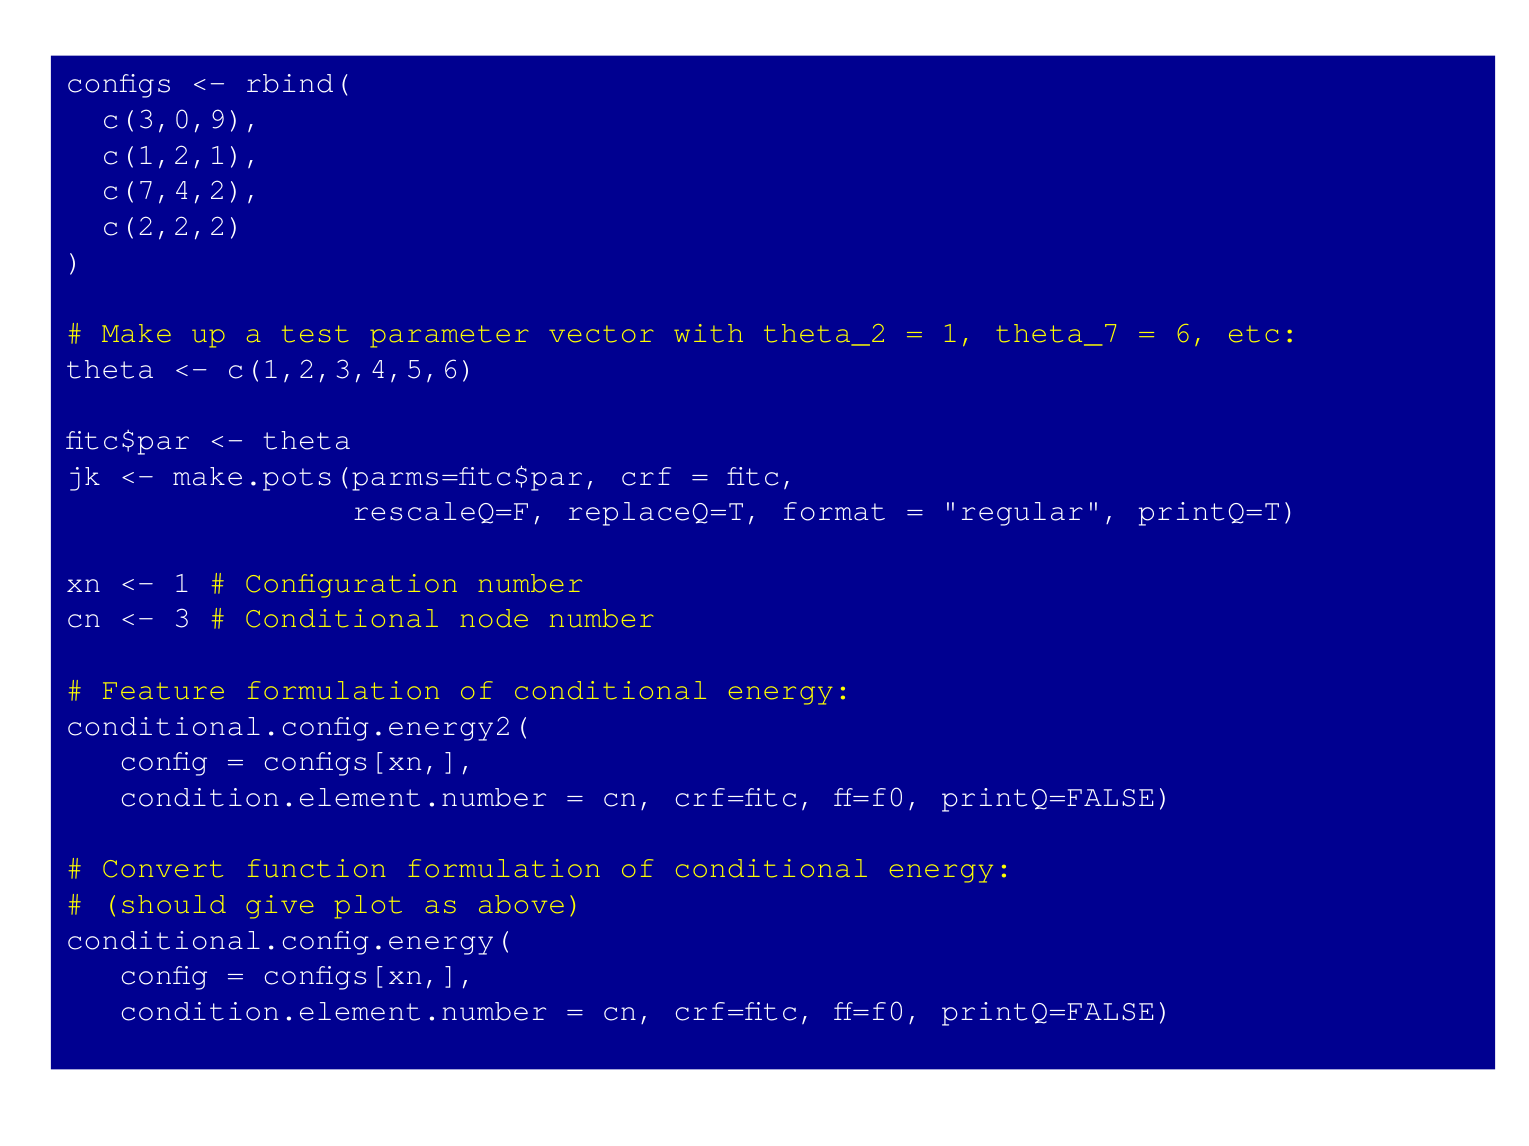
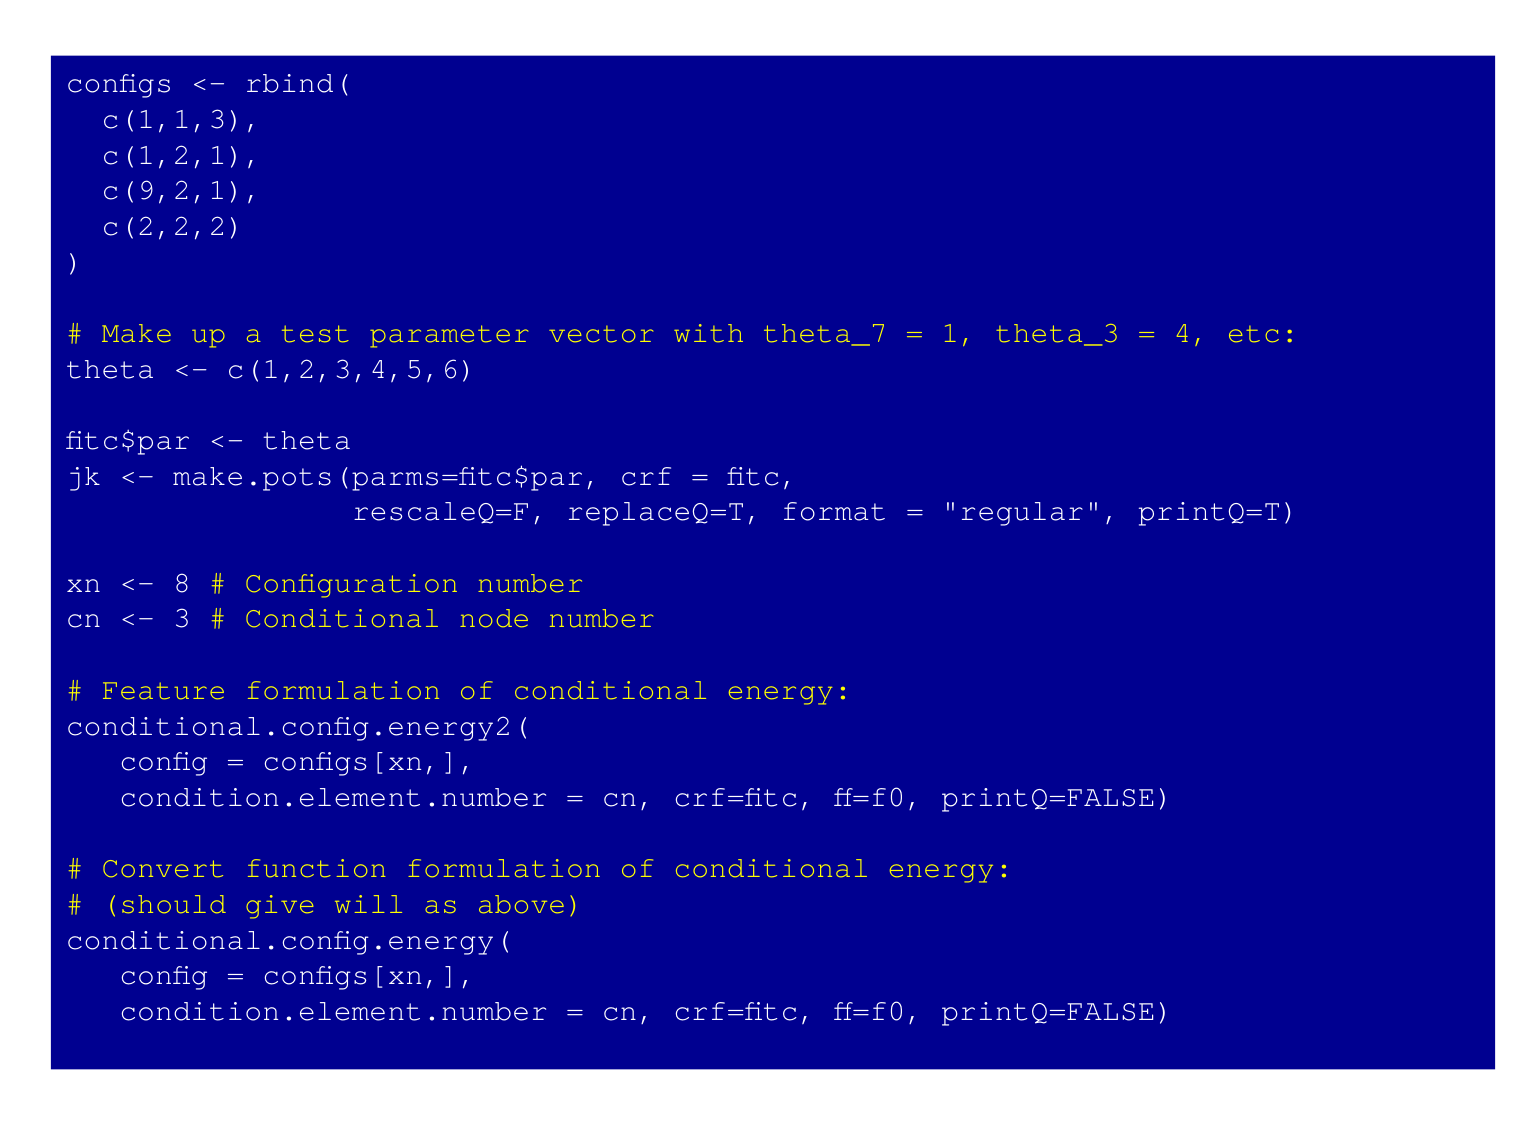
c(3,0,9: c(3,0,9 -> c(1,1,3 (182, 119)
c(7,4,2: c(7,4,2 -> c(9,2,1 (182, 190)
theta_2: theta_2 -> theta_7 (825, 333)
theta_7: theta_7 -> theta_3 (1058, 333)
6: 6 -> 4 (1191, 333)
1: 1 -> 8 (182, 583)
plot: plot -> will (370, 904)
